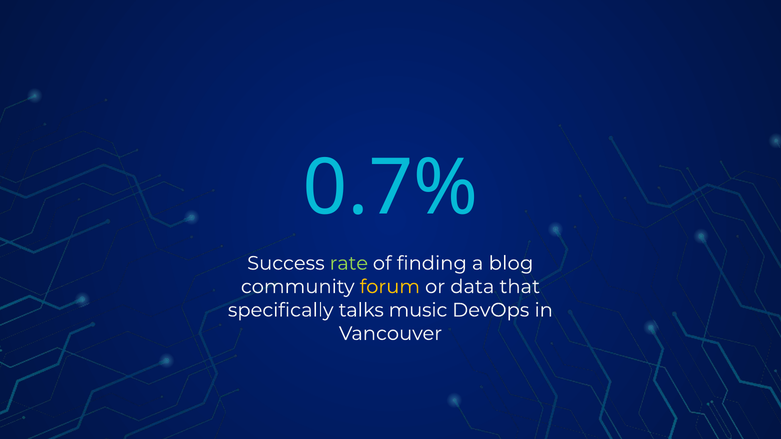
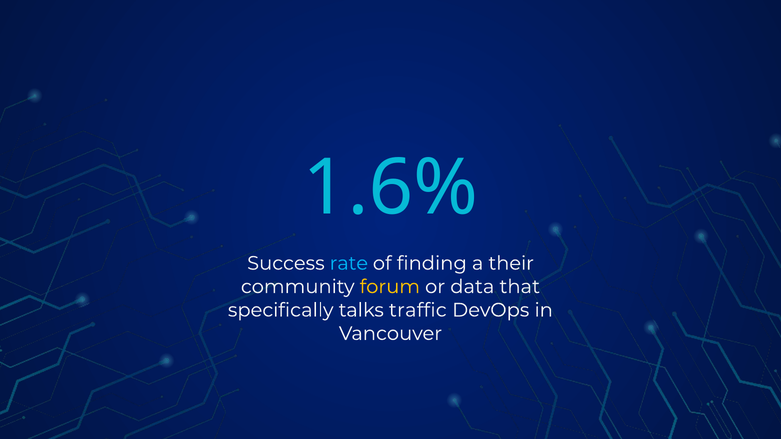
0.7%: 0.7% -> 1.6% (391, 188)
rate colour: light green -> light blue (349, 263)
blog: blog -> their (511, 263)
music: music -> traffic (418, 310)
